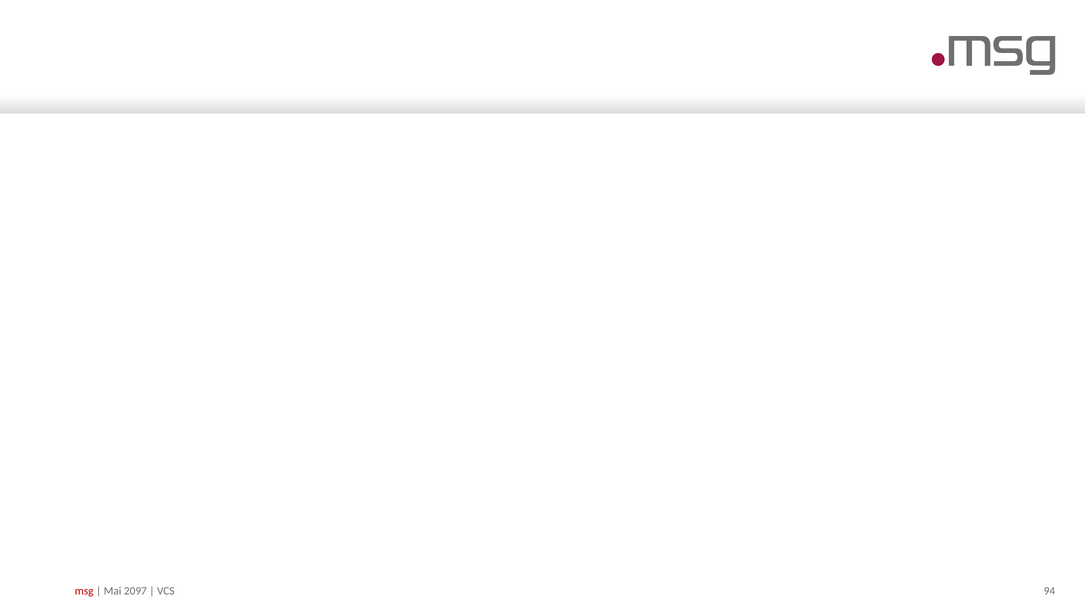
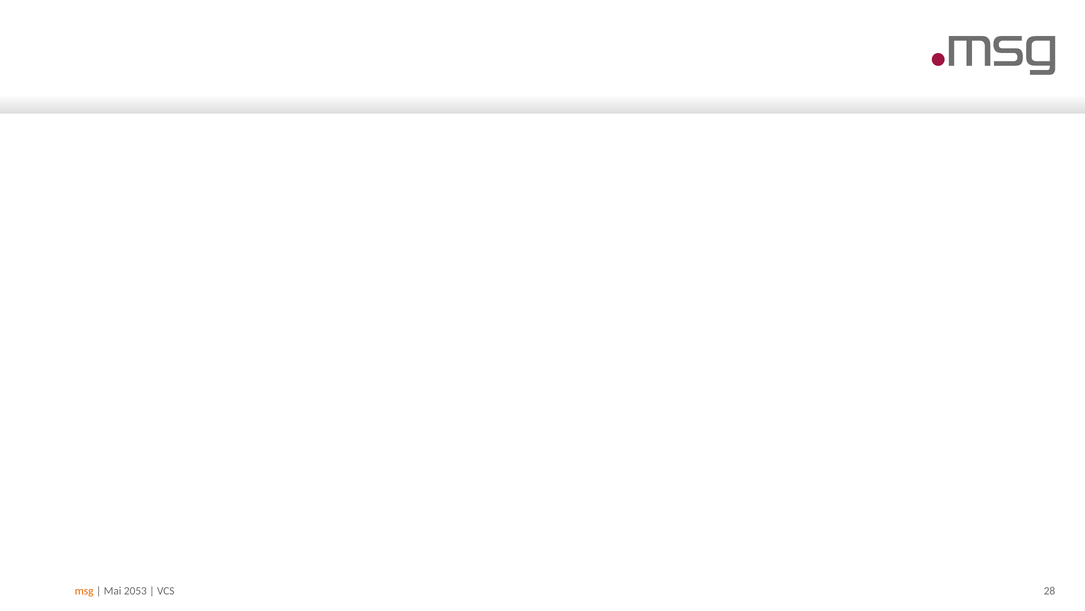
msg colour: red -> orange (84, 590)
2097: 2097 -> 2053 (135, 590)
94: 94 -> 28 (1049, 590)
